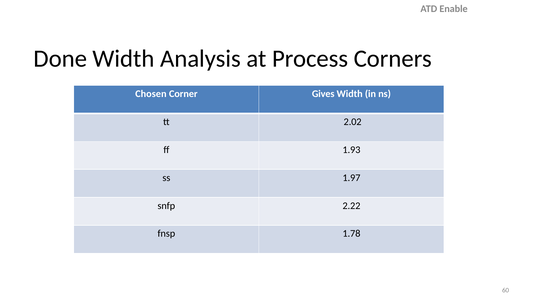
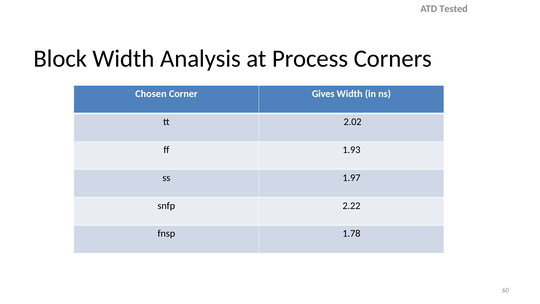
Enable: Enable -> Tested (454, 9)
Done: Done -> Block (60, 59)
